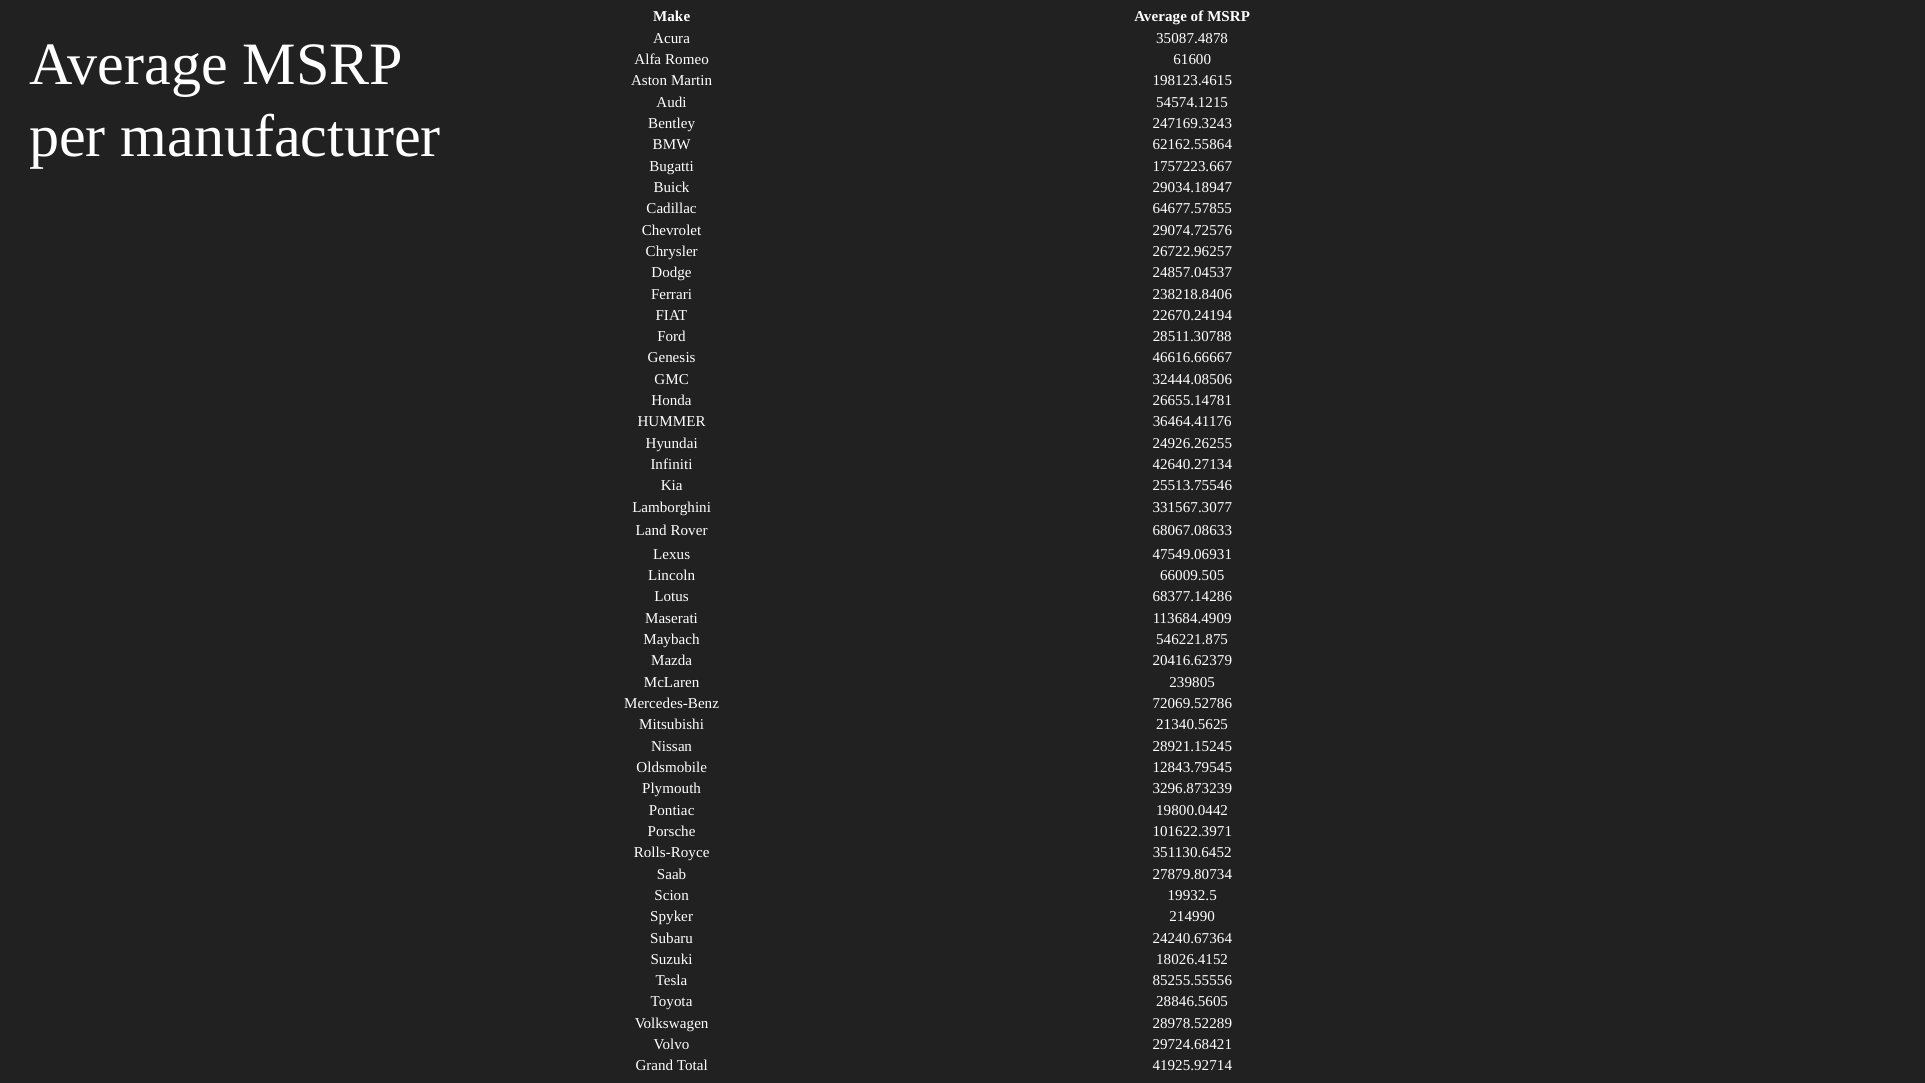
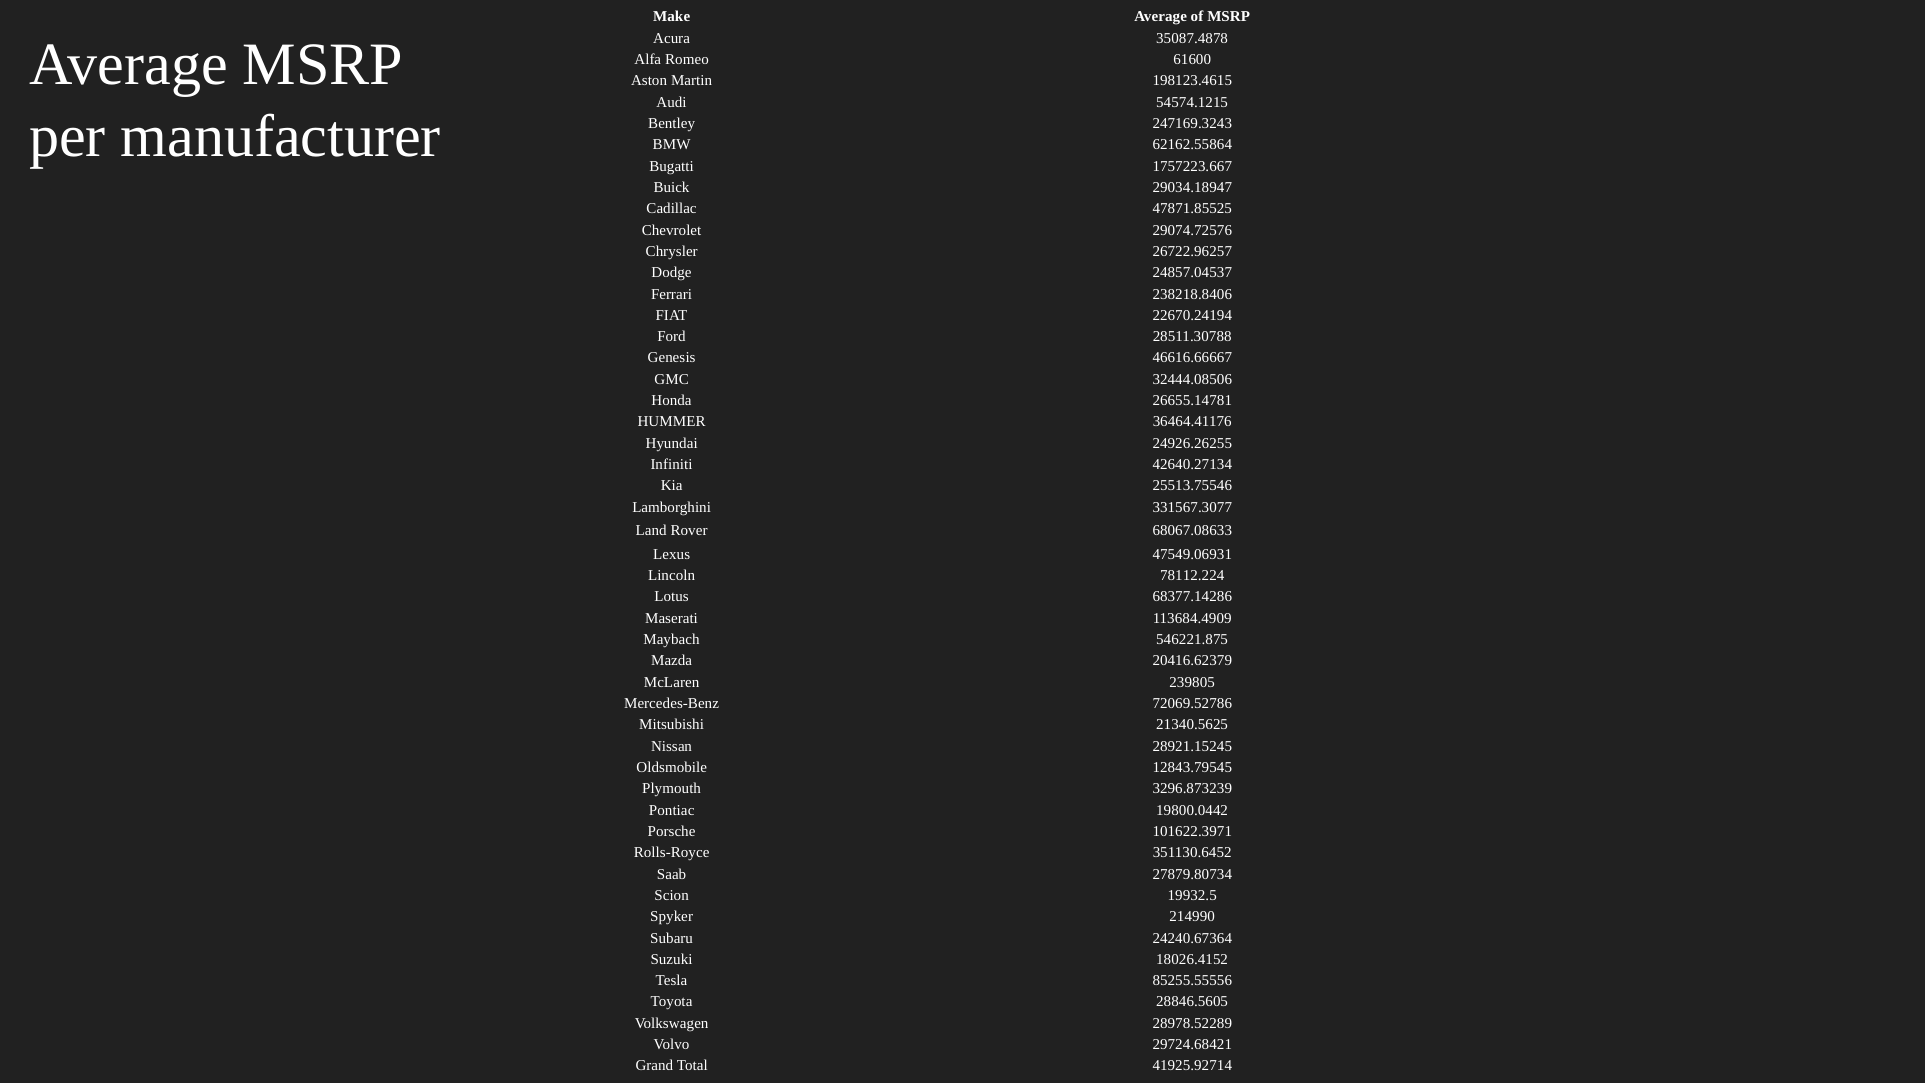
64677.57855: 64677.57855 -> 47871.85525 (1192, 209)
66009.505: 66009.505 -> 78112.224 (1192, 576)
